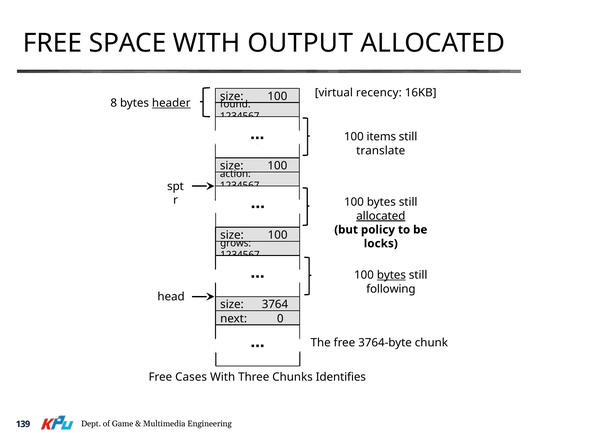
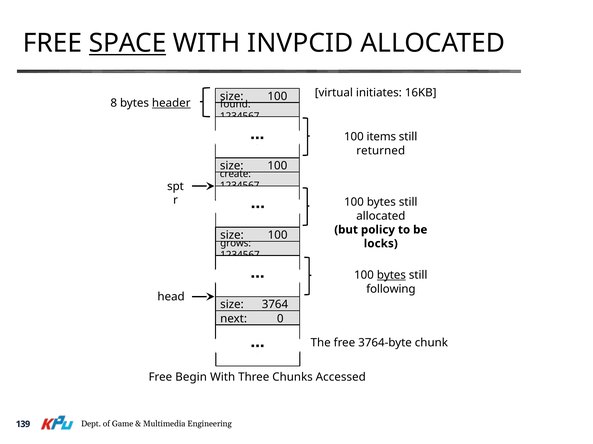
SPACE underline: none -> present (128, 43)
OUTPUT: OUTPUT -> INVPCID (300, 43)
recency: recency -> initiates (379, 93)
translate: translate -> returned (381, 151)
action: action -> create (235, 174)
allocated underline: present -> none (381, 216)
Cases: Cases -> Begin (191, 378)
Identifies: Identifies -> Accessed (341, 378)
